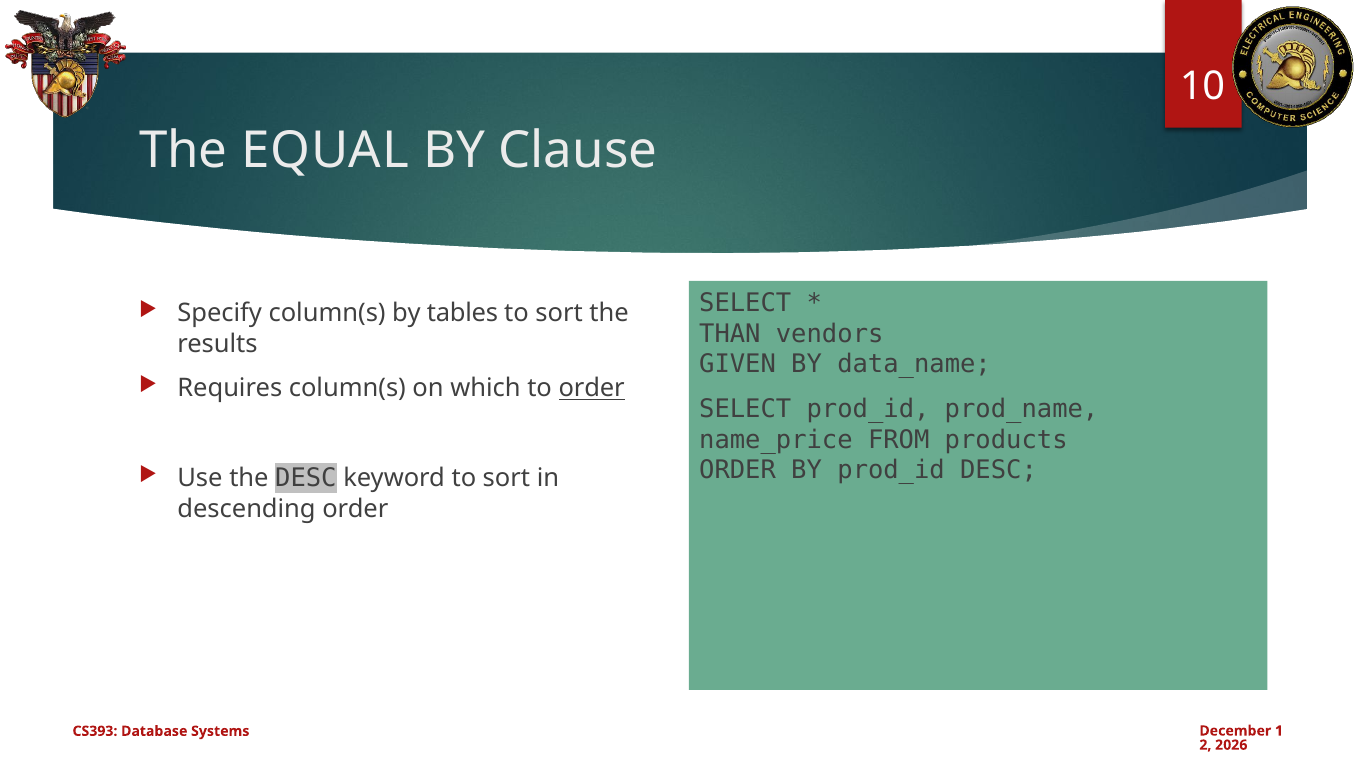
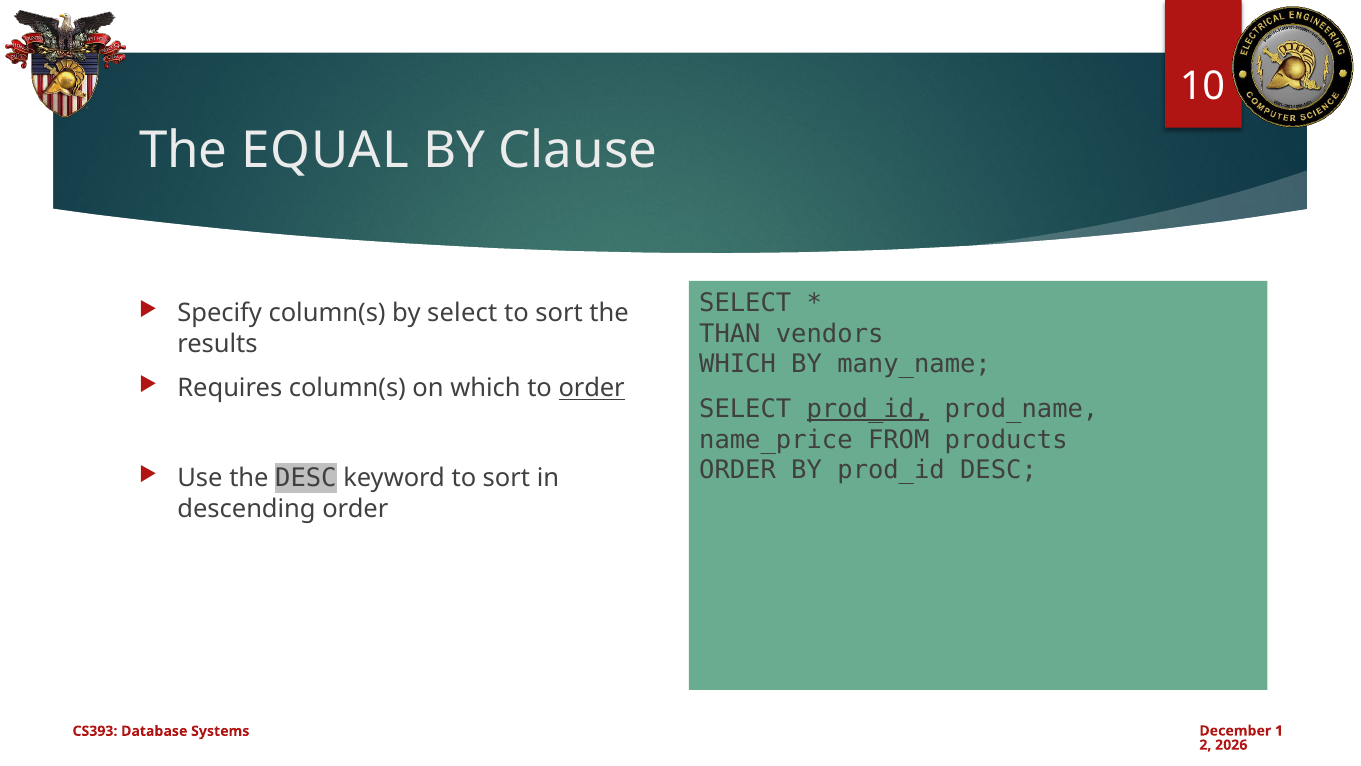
by tables: tables -> select (462, 313)
GIVEN: GIVEN -> WHICH (738, 364)
data_name: data_name -> many_name (914, 364)
prod_id underline: none -> present (868, 409)
